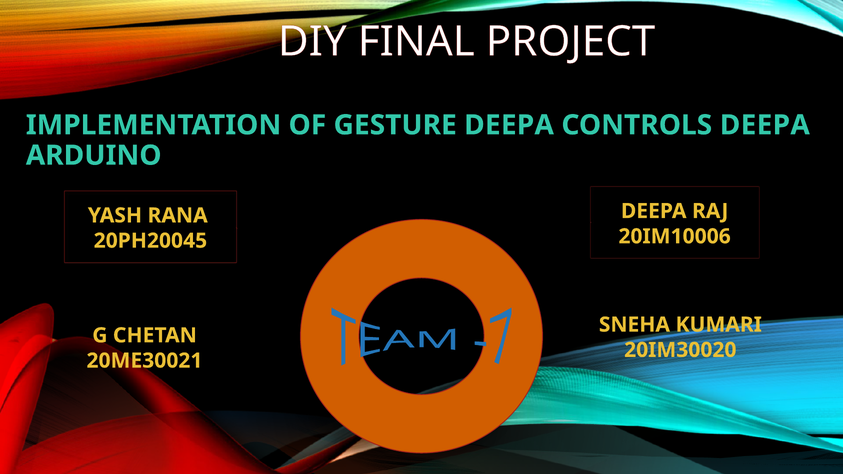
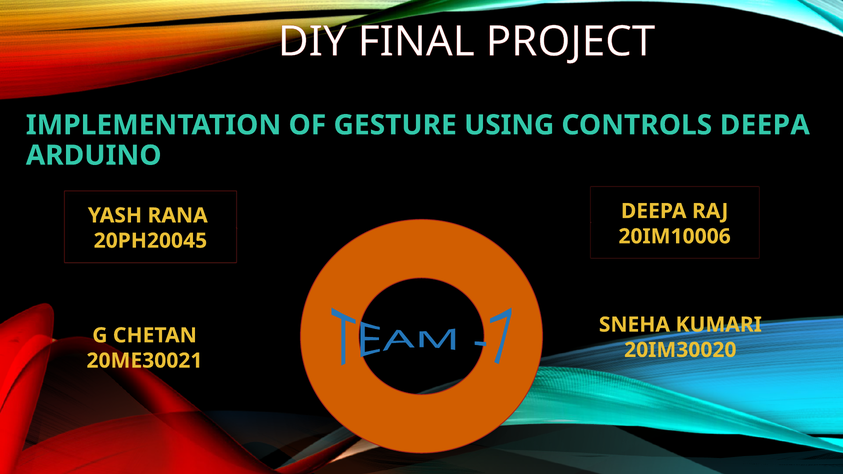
GESTURE DEEPA: DEEPA -> USING (509, 125)
